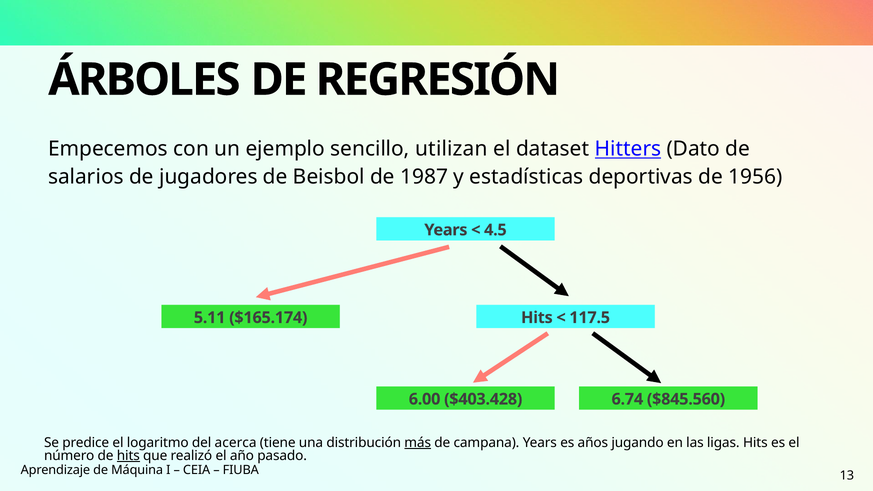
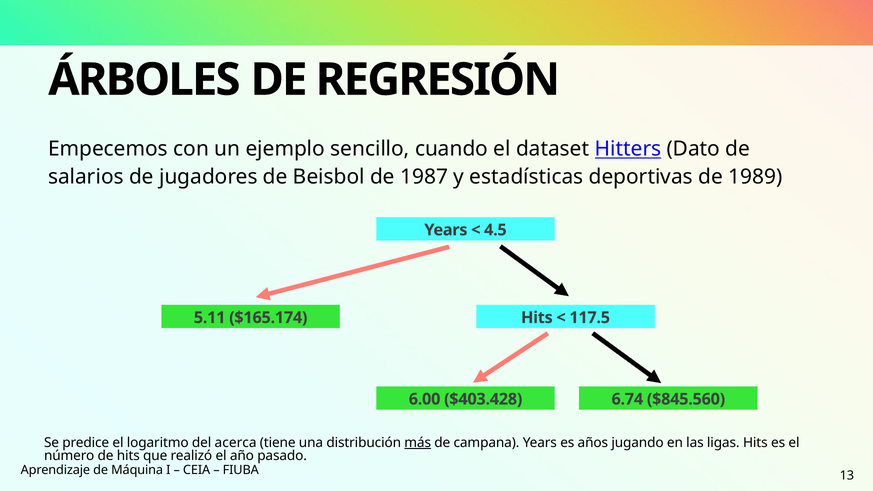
utilizan: utilizan -> cuando (452, 149)
1956: 1956 -> 1989 (755, 177)
hits underline: present -> none (128, 456)
